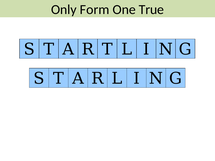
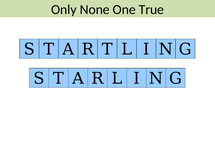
Form: Form -> None (95, 10)
